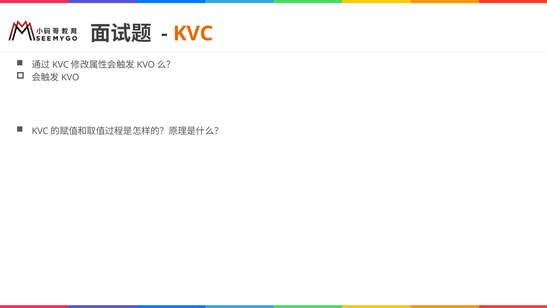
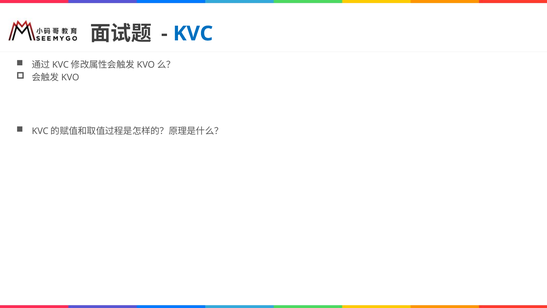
KVC colour: orange -> blue (193, 34)
